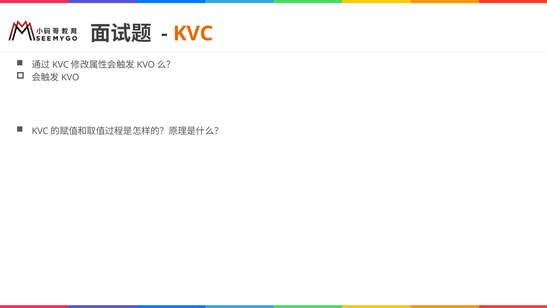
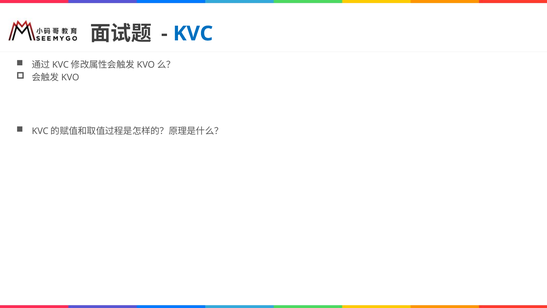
KVC colour: orange -> blue (193, 34)
